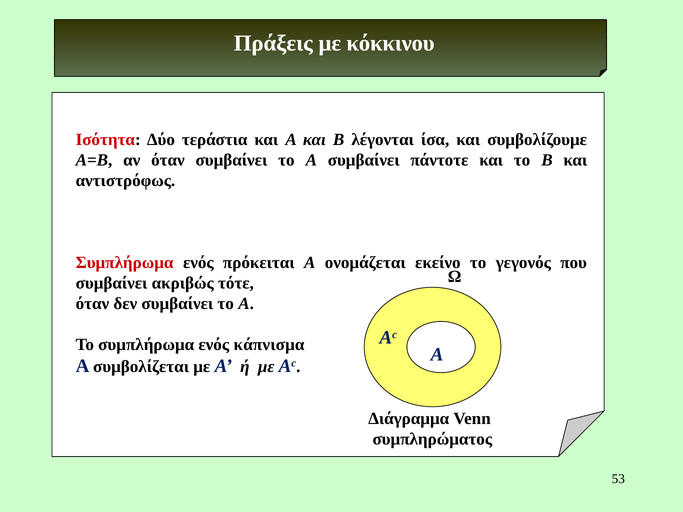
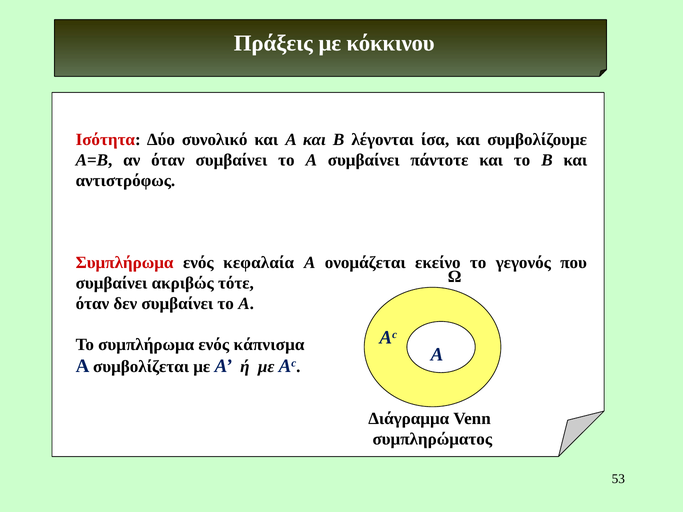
τεράστια: τεράστια -> συνολικό (215, 140)
πρόκειται: πρόκειται -> κεφαλαία (259, 263)
